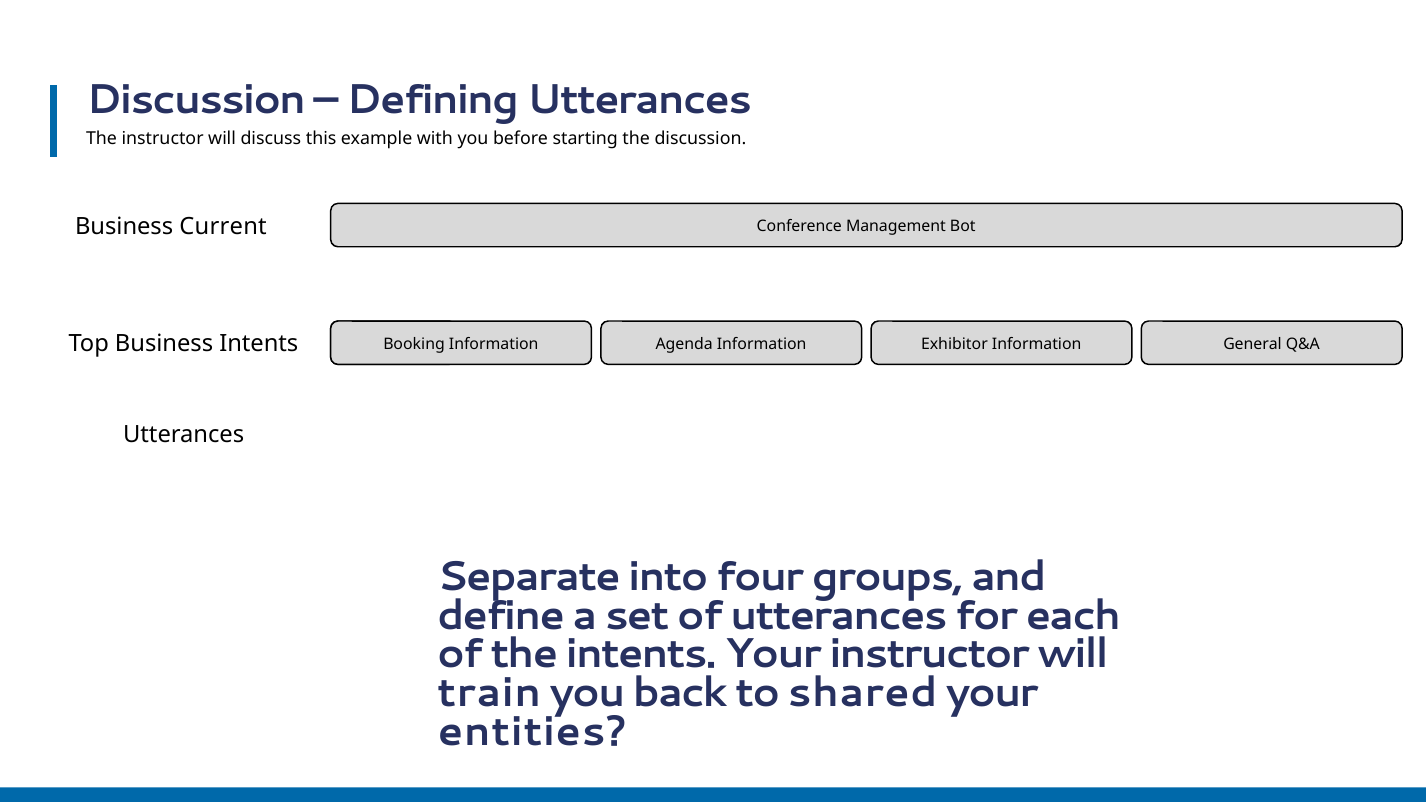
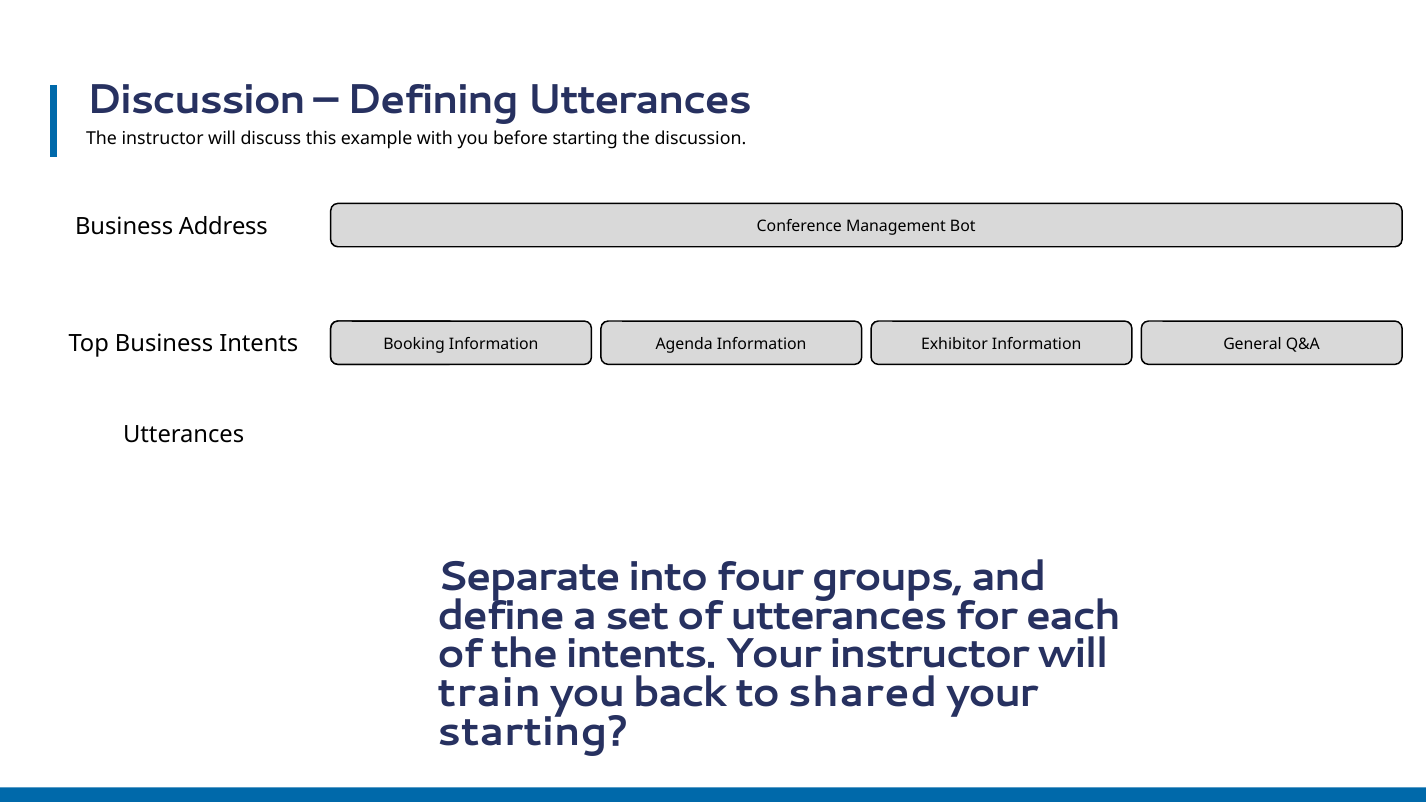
Current: Current -> Address (223, 226)
entities: entities -> starting (533, 732)
